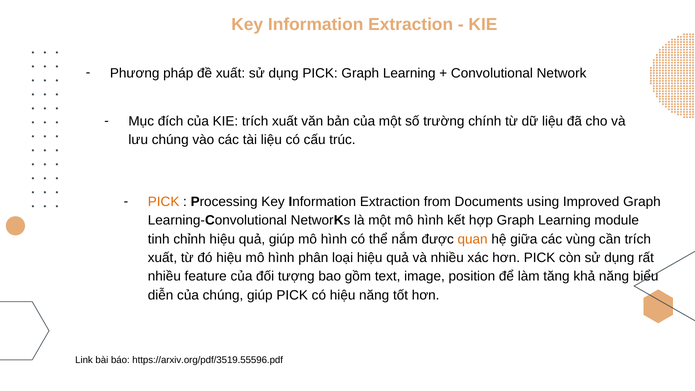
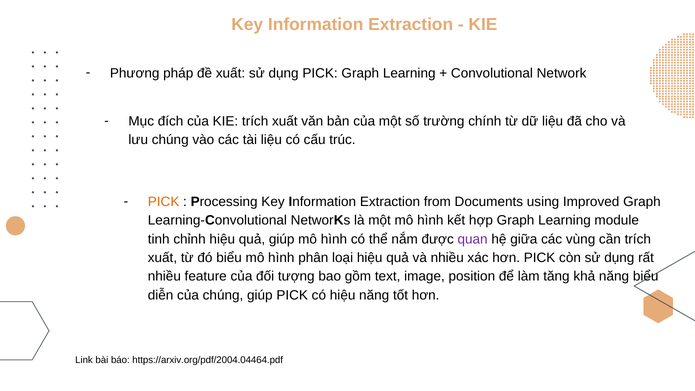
quan colour: orange -> purple (473, 239)
đó hiệu: hiệu -> biểu (229, 258)
https://arxiv.org/pdf/3519.55596.pdf: https://arxiv.org/pdf/3519.55596.pdf -> https://arxiv.org/pdf/2004.04464.pdf (208, 360)
